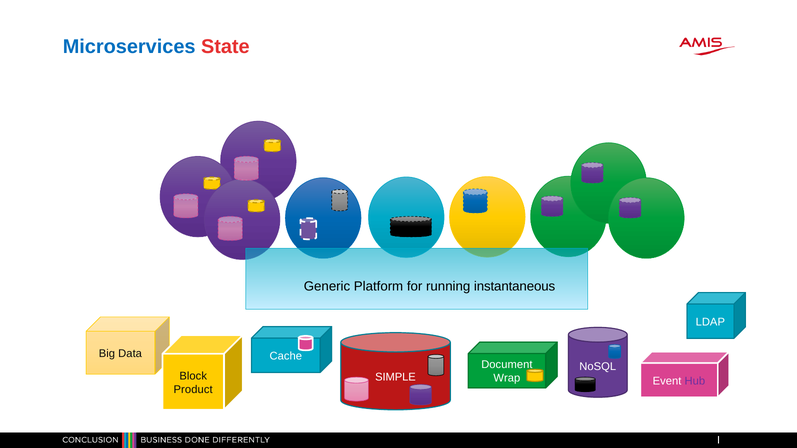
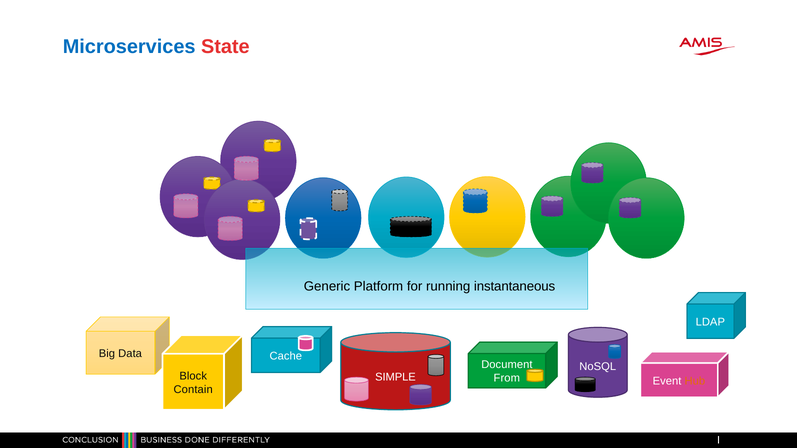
Wrap: Wrap -> From (507, 379)
Hub colour: purple -> orange (695, 381)
Product: Product -> Contain (193, 390)
